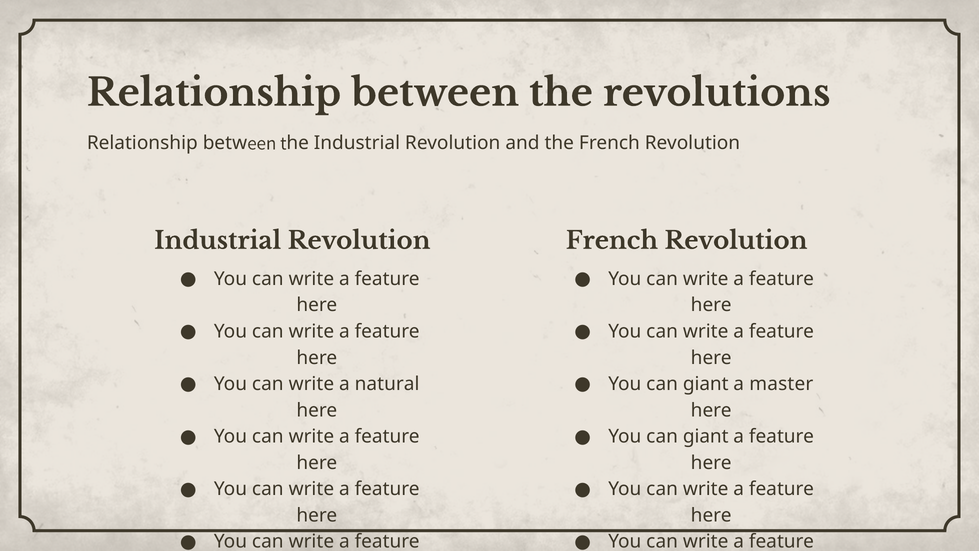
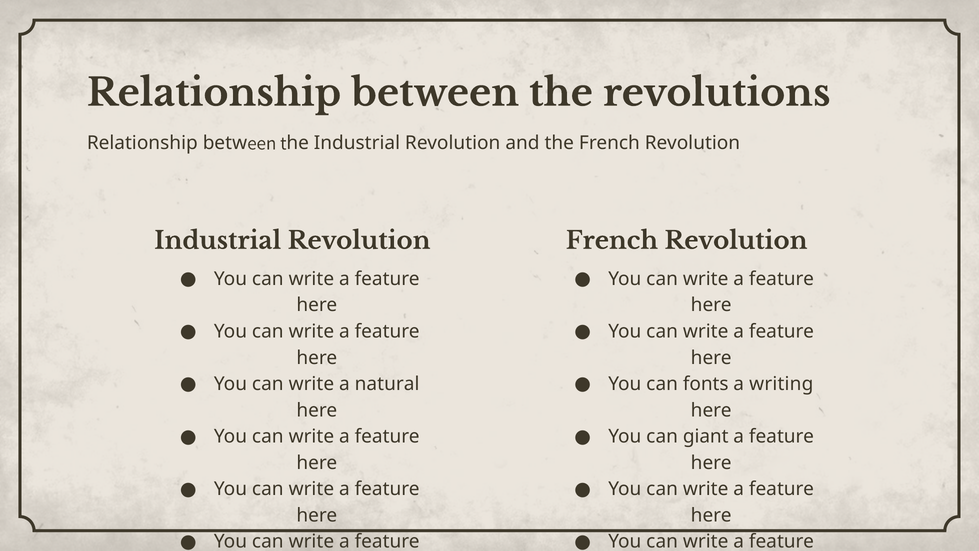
giant: giant -> fonts (706, 384)
master: master -> writing (781, 384)
